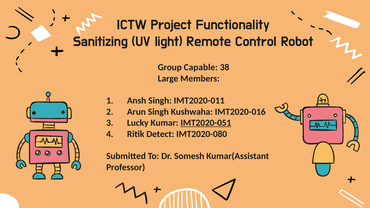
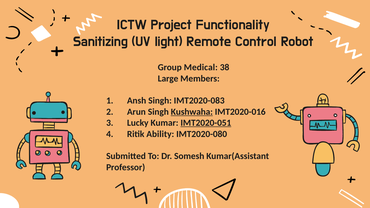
Capable: Capable -> Medical (201, 67)
IMT2020-011: IMT2020-011 -> IMT2020-083 (199, 101)
Kushwaha underline: none -> present (192, 112)
Detect: Detect -> Ability (160, 134)
